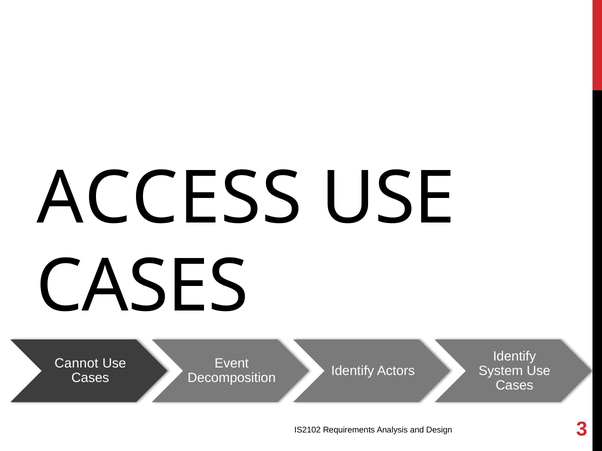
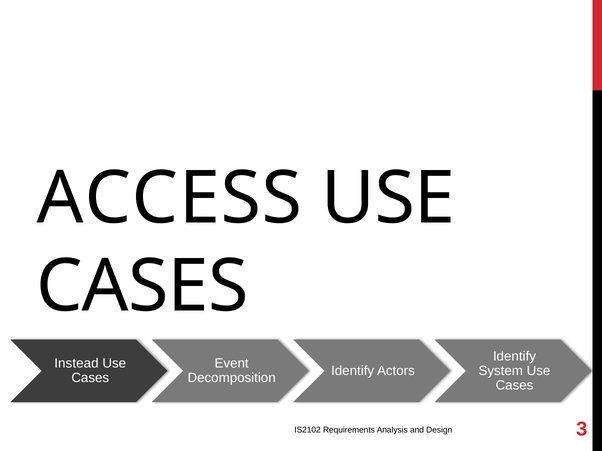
Cannot: Cannot -> Instead (76, 364)
